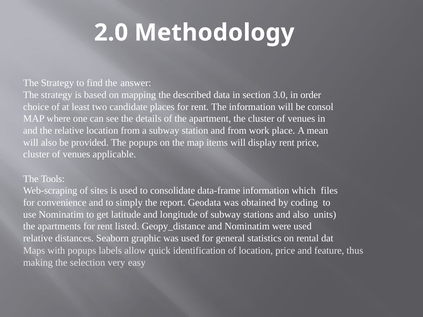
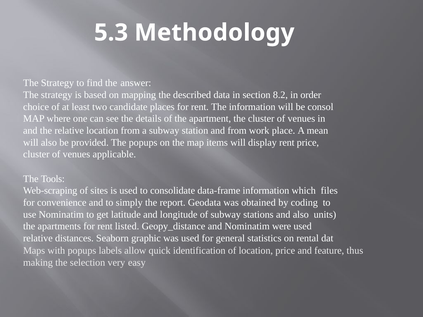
2.0: 2.0 -> 5.3 (111, 33)
3.0: 3.0 -> 8.2 (280, 95)
